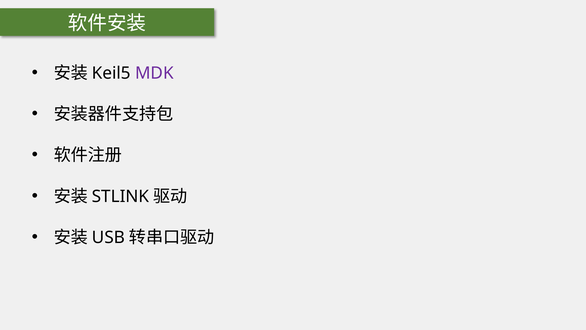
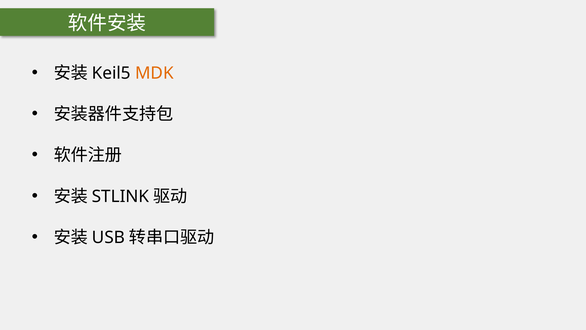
MDK colour: purple -> orange (154, 73)
